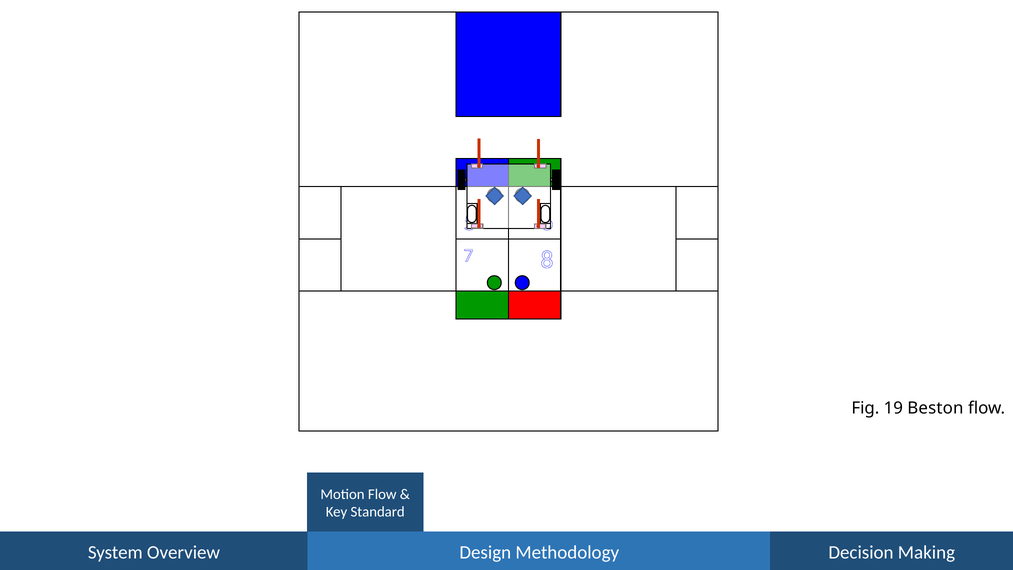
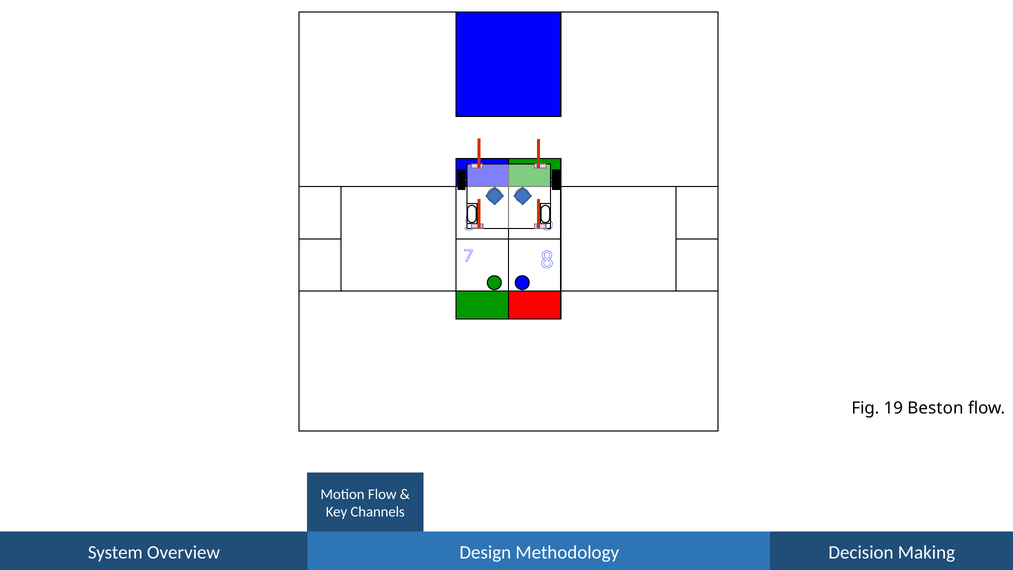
Standard: Standard -> Channels (378, 512)
